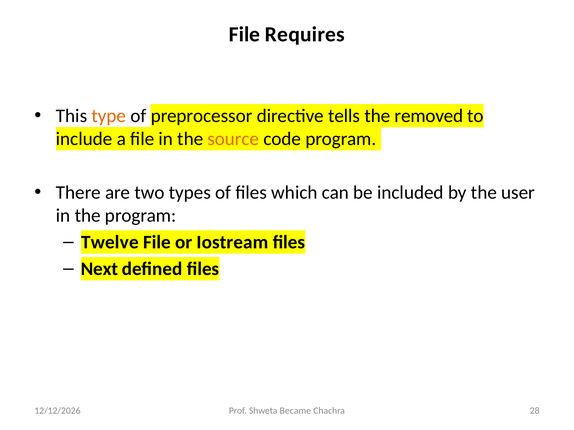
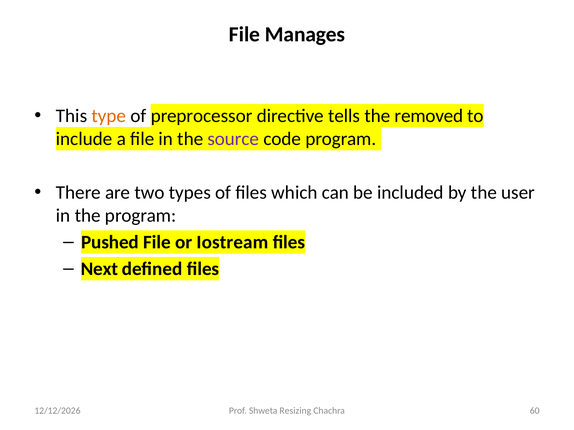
Requires: Requires -> Manages (305, 35)
source colour: orange -> purple (233, 139)
Twelve: Twelve -> Pushed (110, 242)
Became: Became -> Resizing (295, 411)
28: 28 -> 60 (535, 411)
